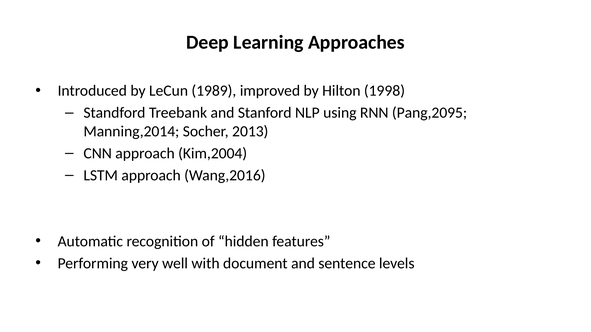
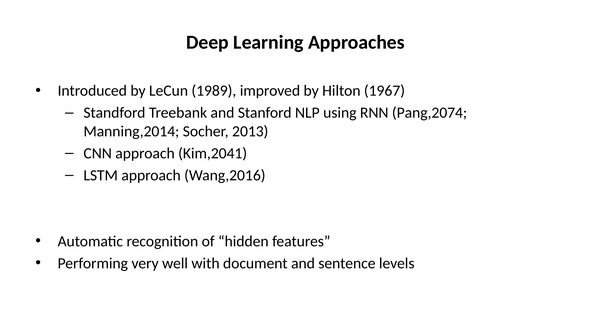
1998: 1998 -> 1967 (384, 91)
Pang,2095: Pang,2095 -> Pang,2074 (430, 113)
Kim,2004: Kim,2004 -> Kim,2041 (213, 154)
